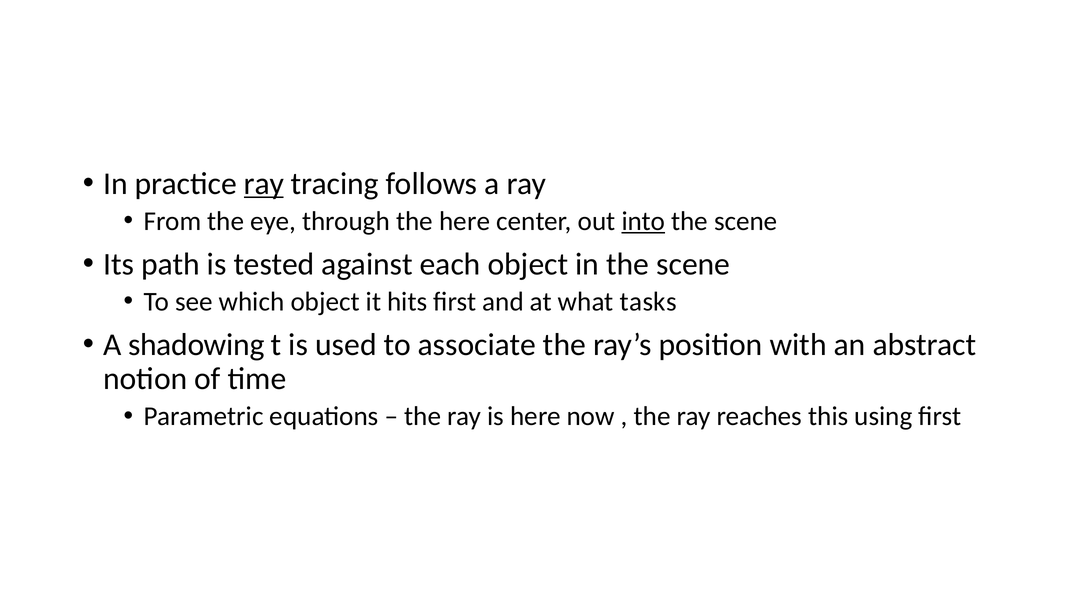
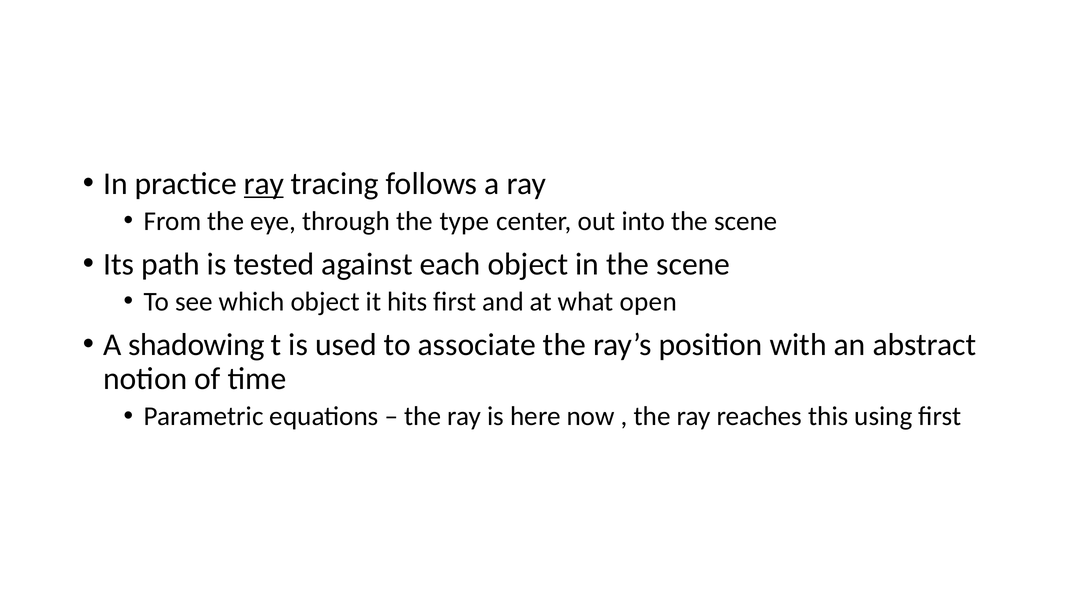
the here: here -> type (465, 221)
into underline: present -> none (643, 221)
tasks: tasks -> open (648, 302)
